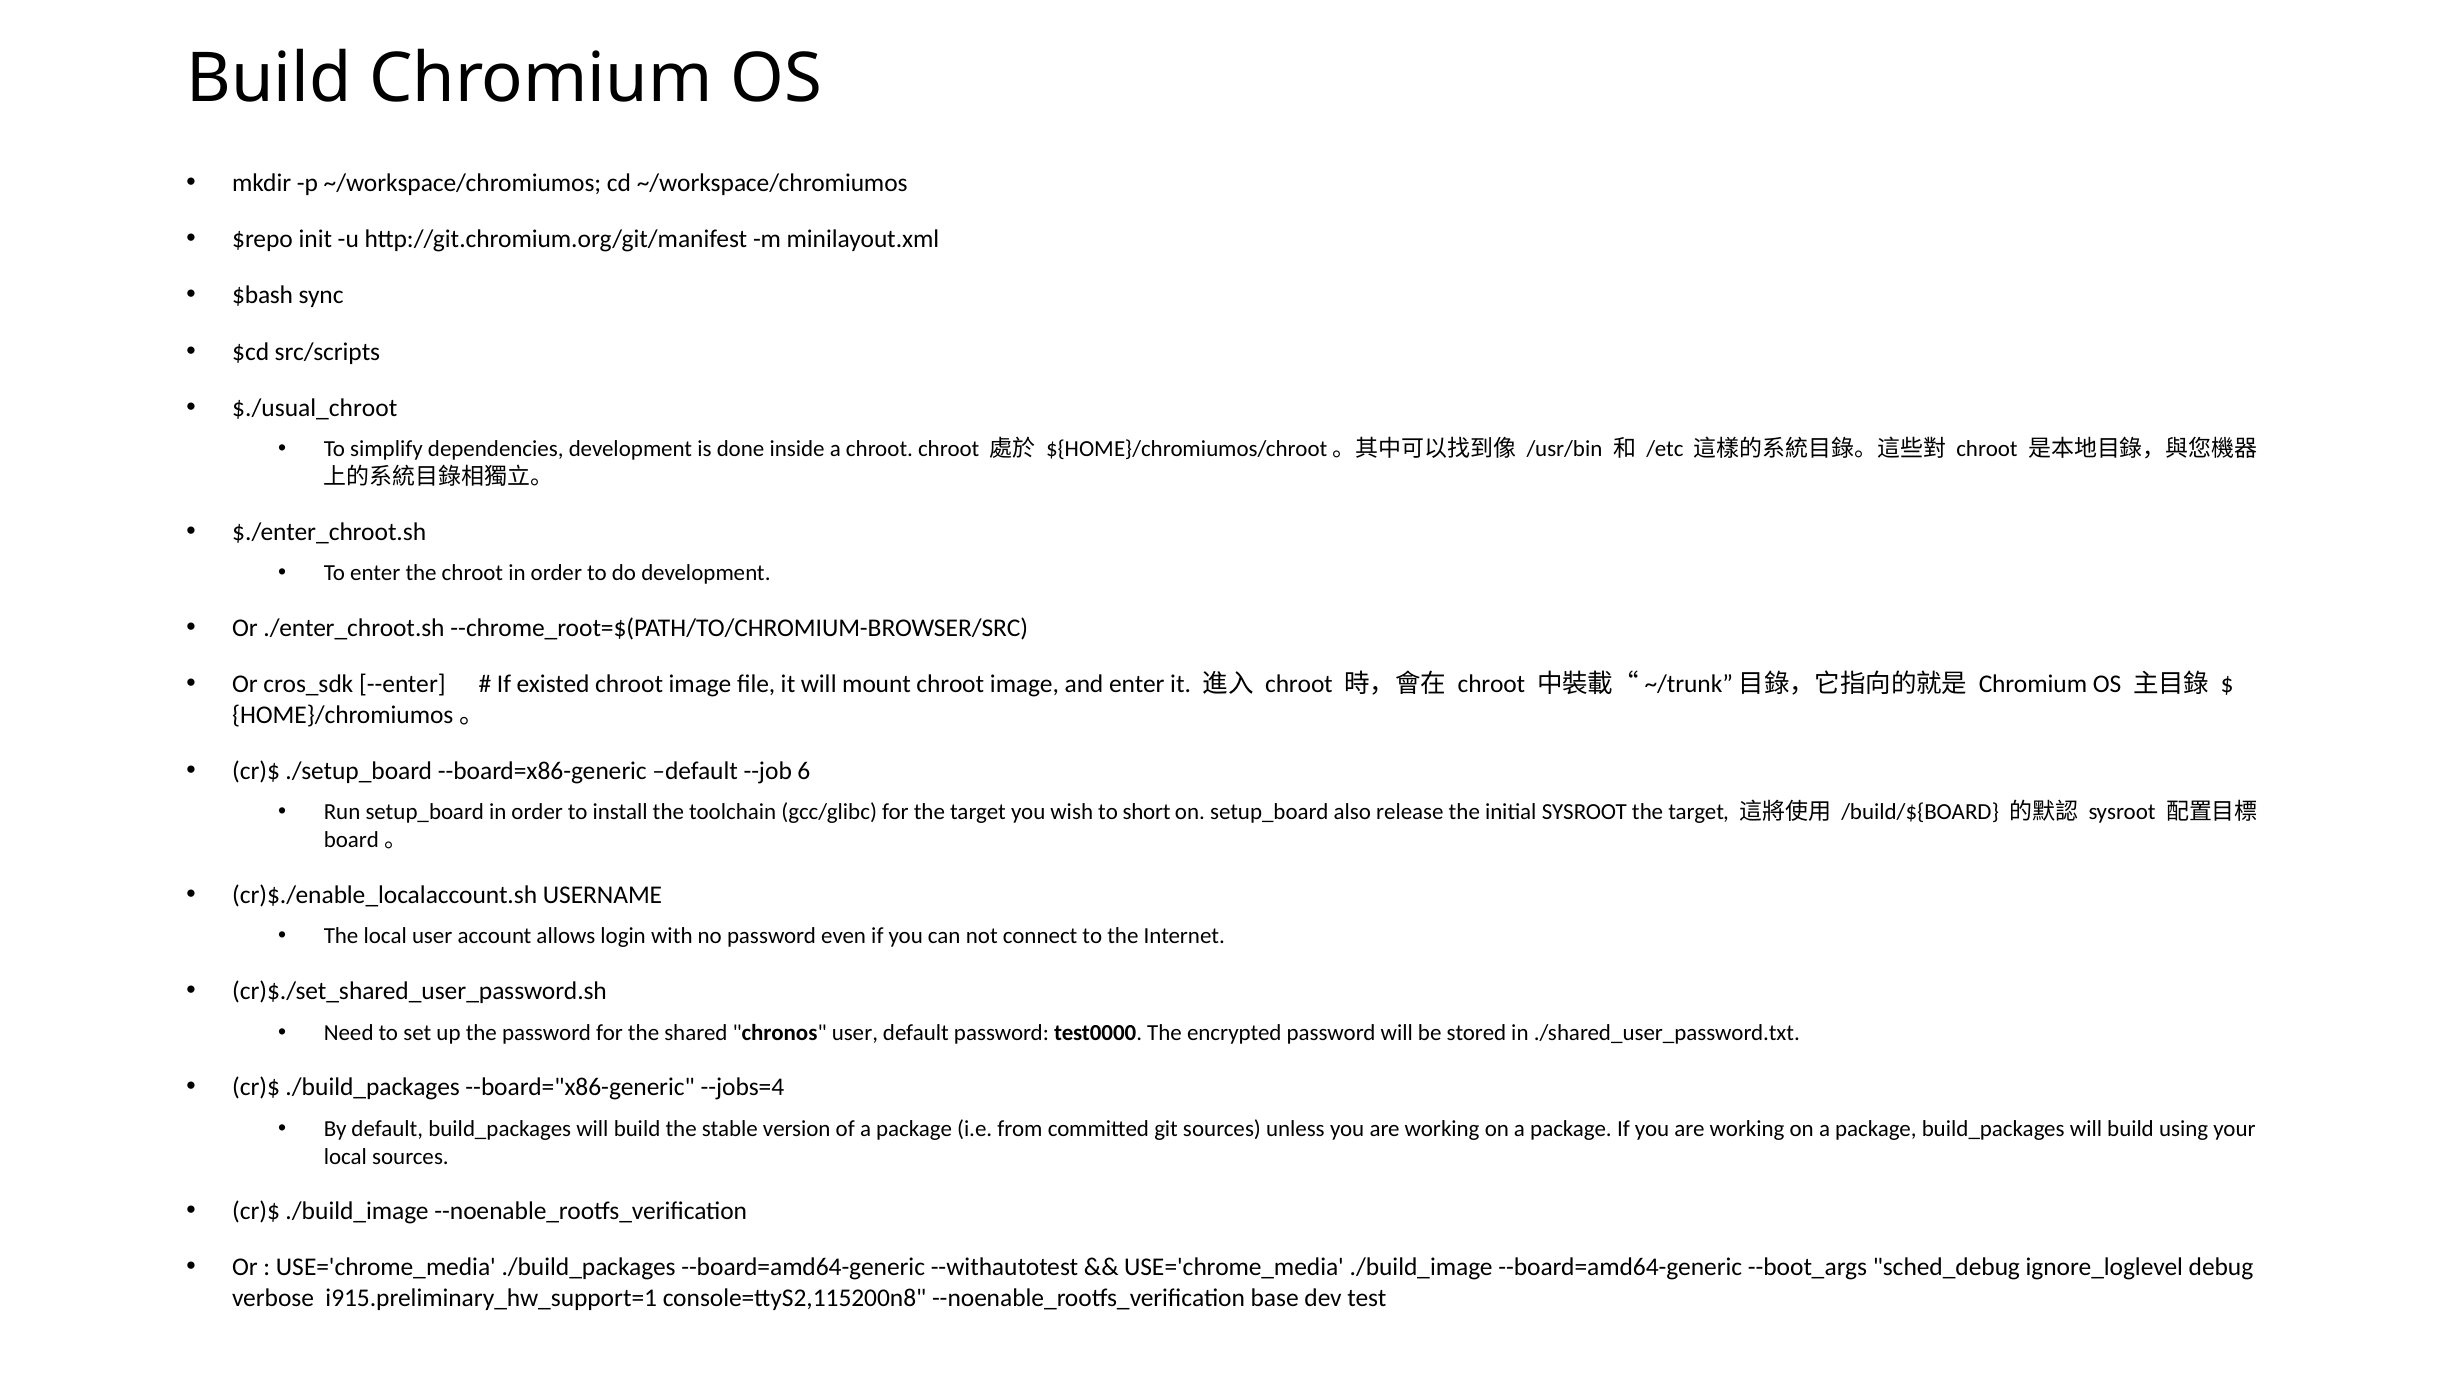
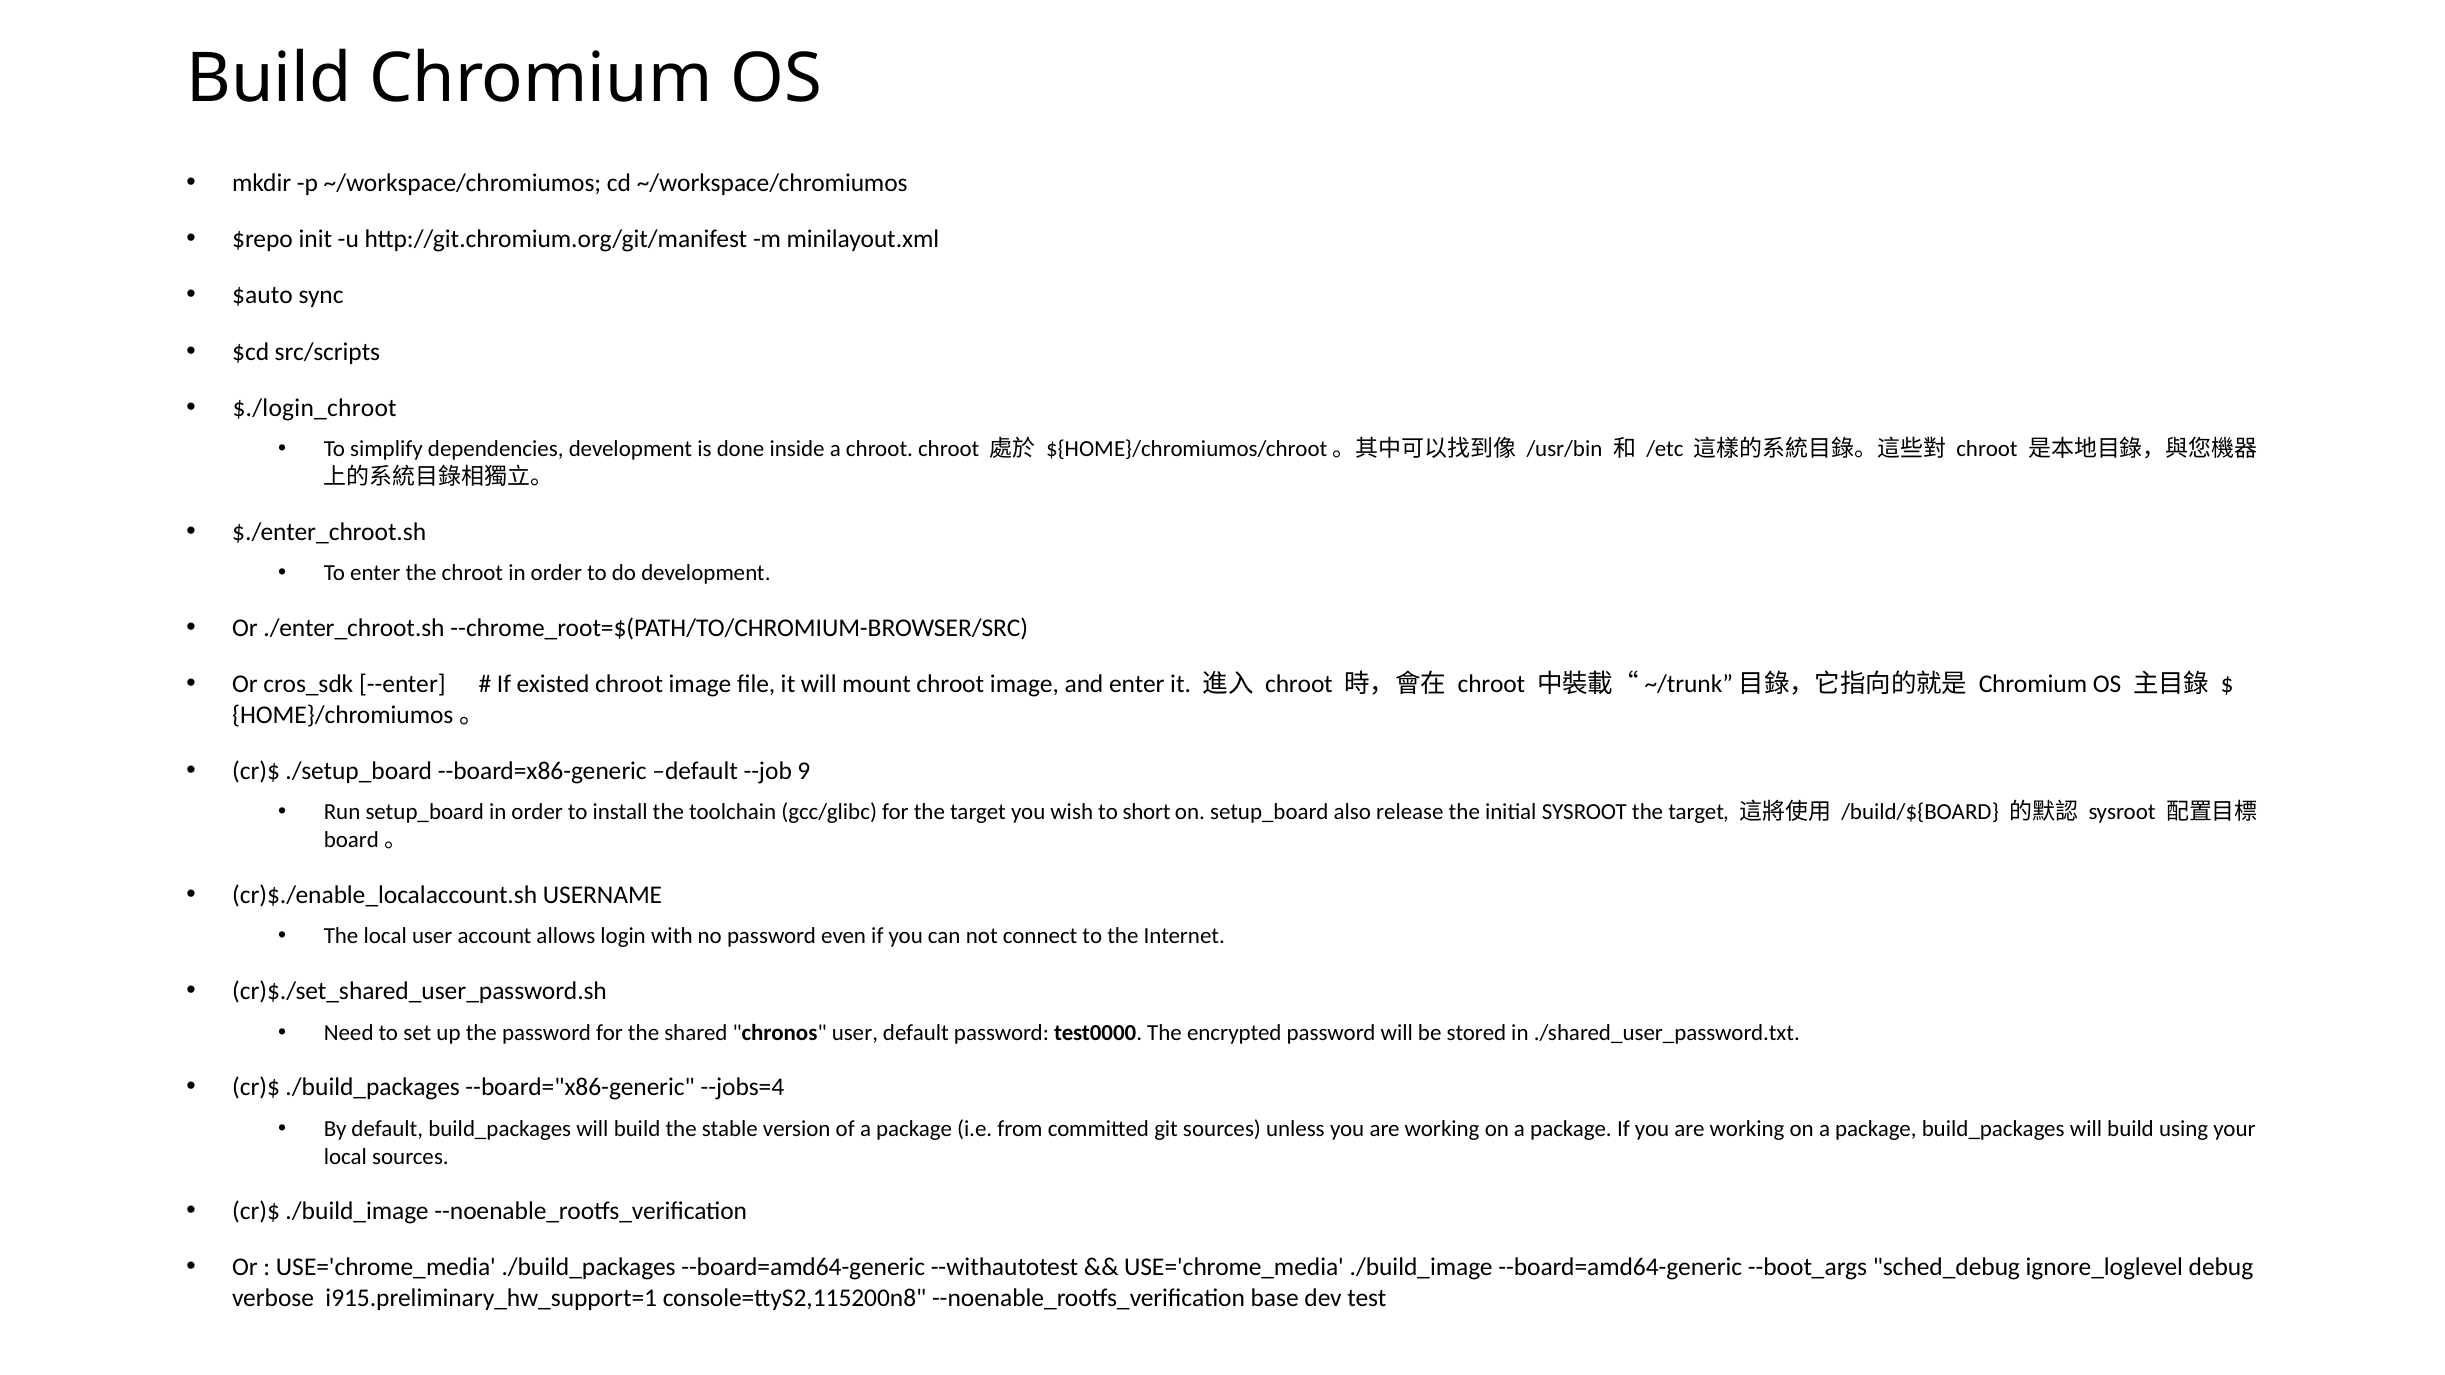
$bash: $bash -> $auto (263, 296)
$./usual_chroot: $./usual_chroot -> $./login_chroot (315, 408)
6: 6 -> 9 (804, 771)
